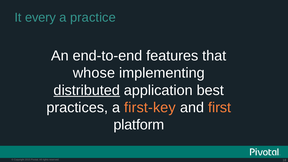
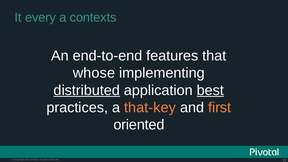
practice: practice -> contexts (93, 17)
best underline: none -> present (210, 90)
first-key: first-key -> that-key (150, 108)
platform: platform -> oriented (139, 125)
